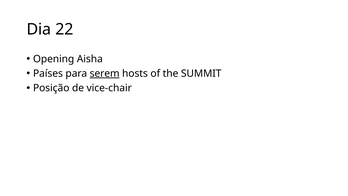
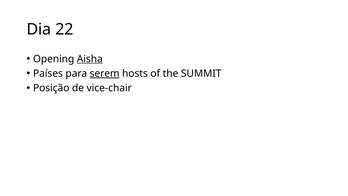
Aisha underline: none -> present (90, 59)
